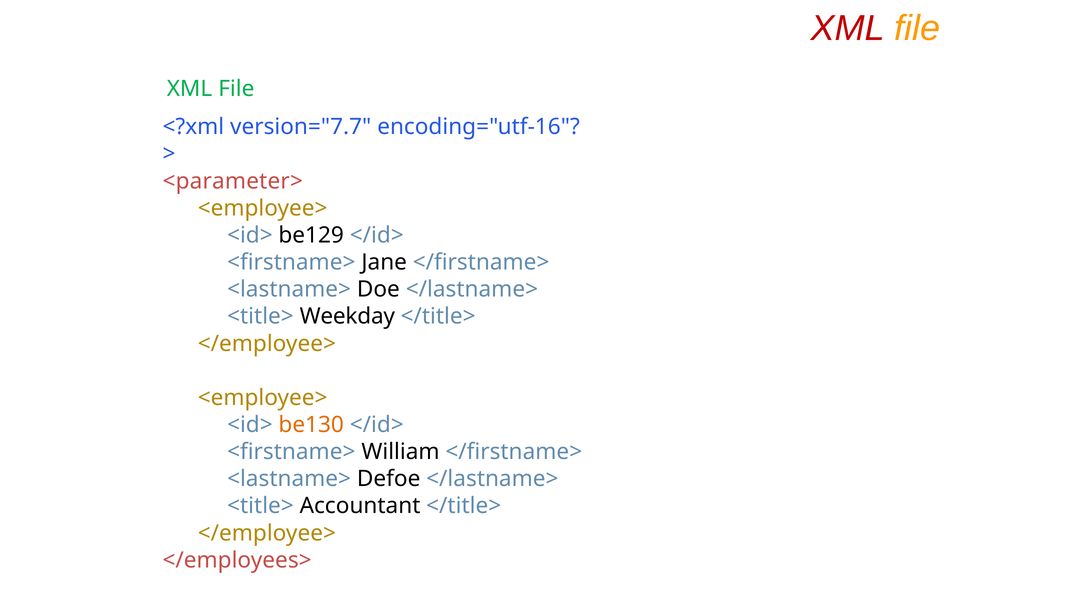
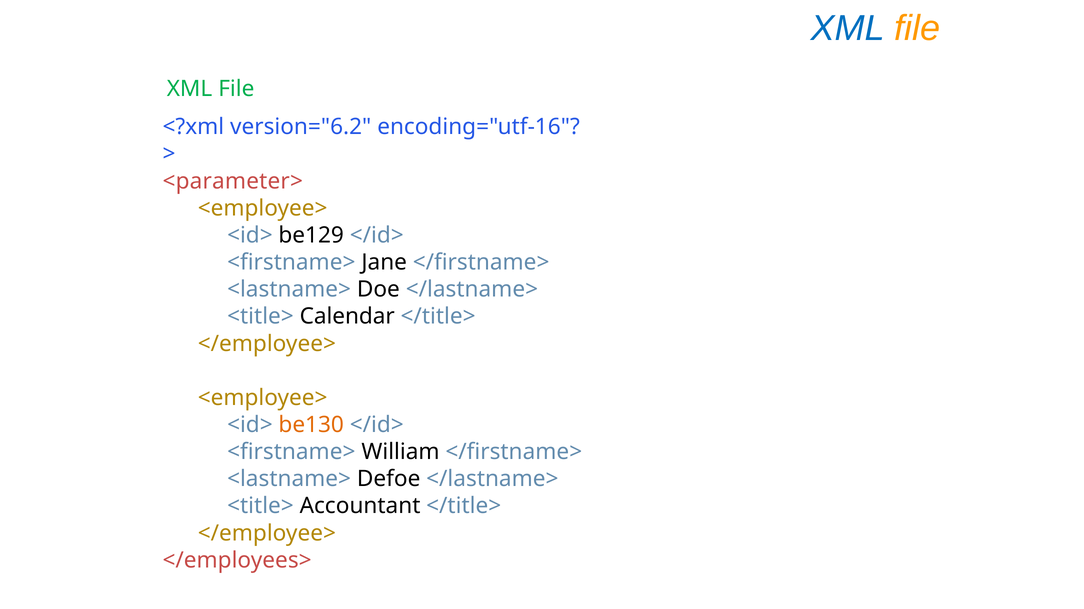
XML colour: red -> blue (848, 28)
version="7.7: version="7.7 -> version="6.2 (301, 127)
Weekday: Weekday -> Calendar (347, 317)
